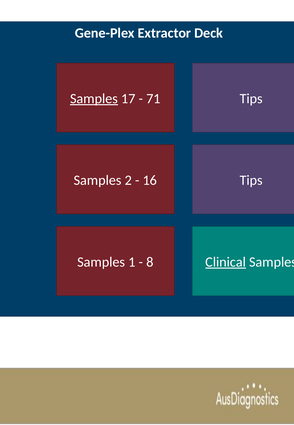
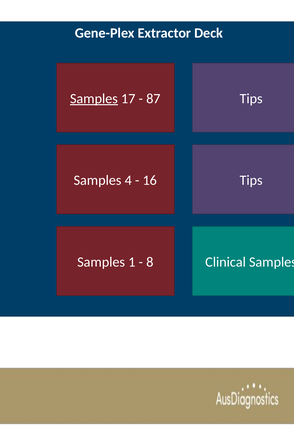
71: 71 -> 87 (153, 99)
2: 2 -> 4 (128, 180)
Clinical underline: present -> none (226, 262)
